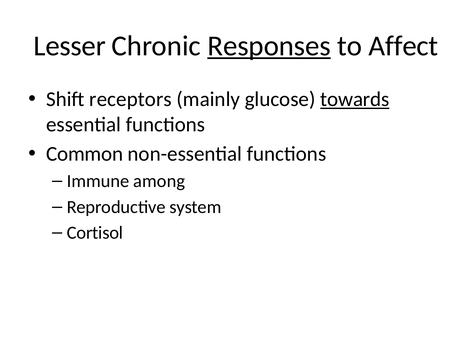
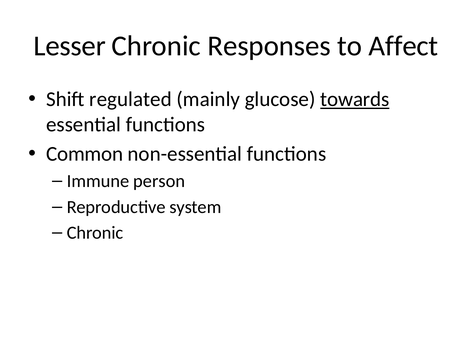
Responses underline: present -> none (269, 46)
receptors: receptors -> regulated (131, 99)
among: among -> person (159, 181)
Cortisol: Cortisol -> Chronic (95, 233)
